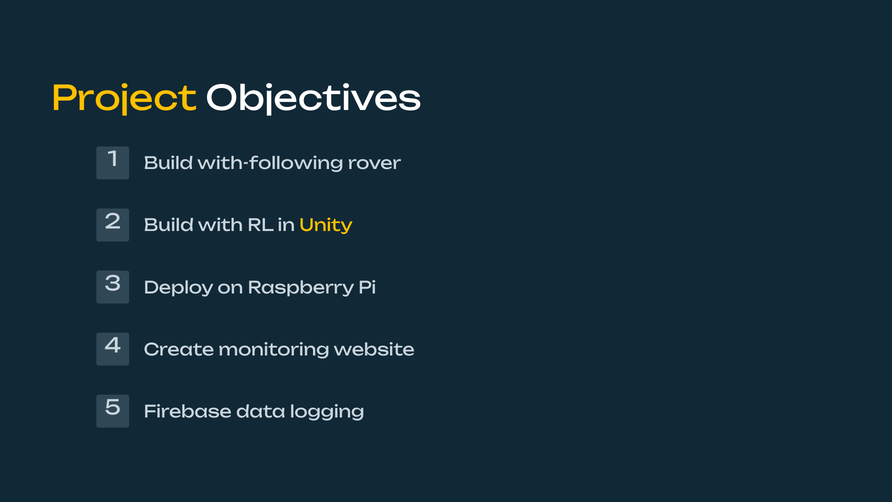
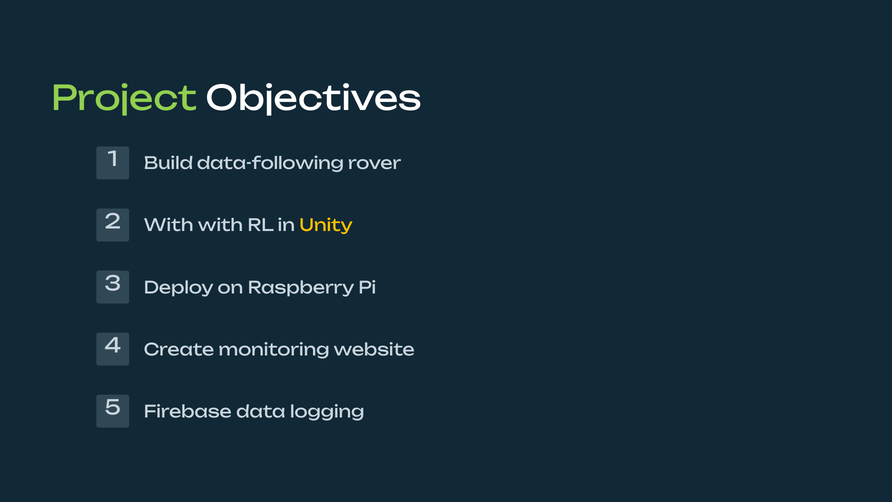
Project colour: yellow -> light green (124, 99)
with-following: with-following -> data-following (270, 164)
2 Build: Build -> With (169, 226)
